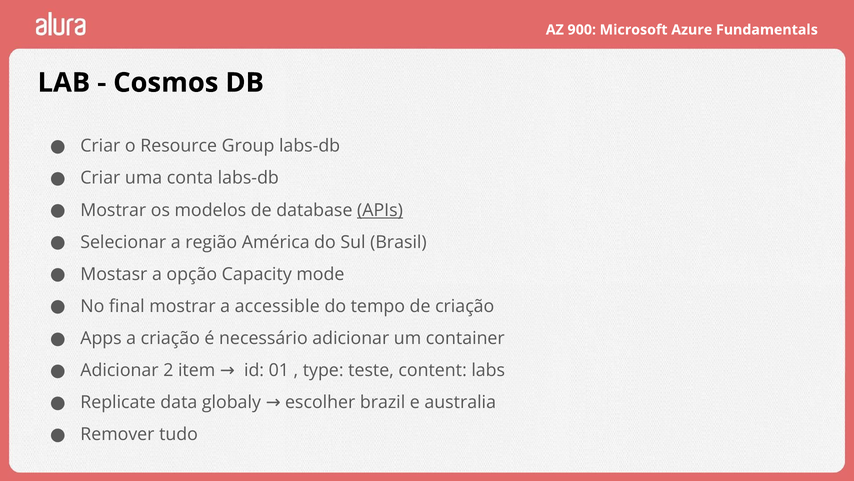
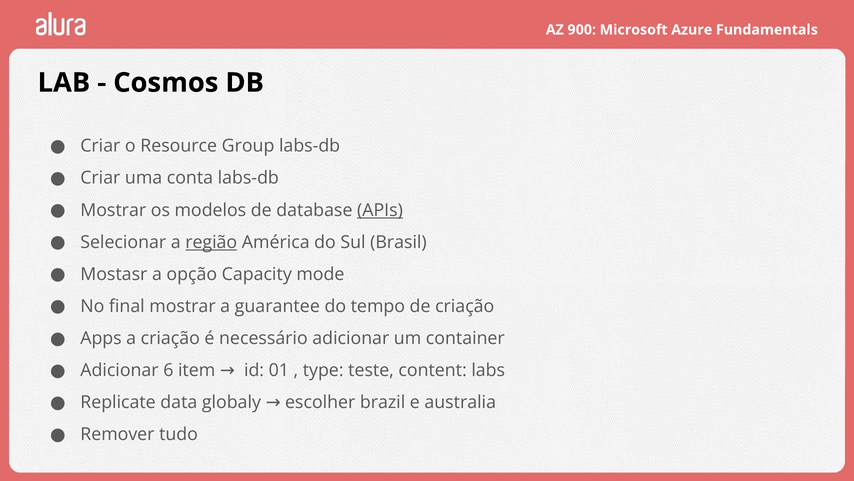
região underline: none -> present (211, 242)
accessible: accessible -> guarantee (277, 306)
2: 2 -> 6 (168, 370)
